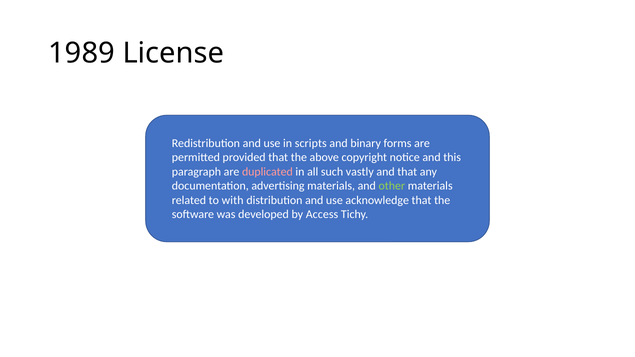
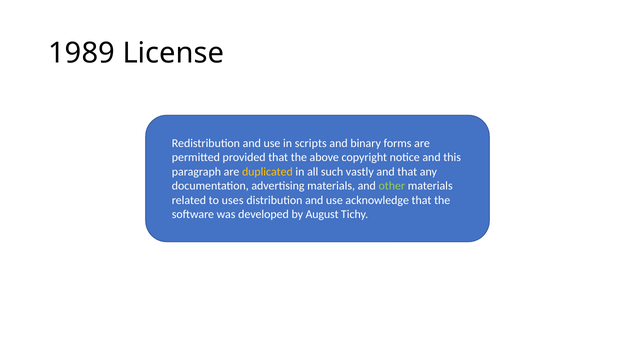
duplicated colour: pink -> yellow (267, 172)
with: with -> uses (233, 200)
Access: Access -> August (322, 215)
